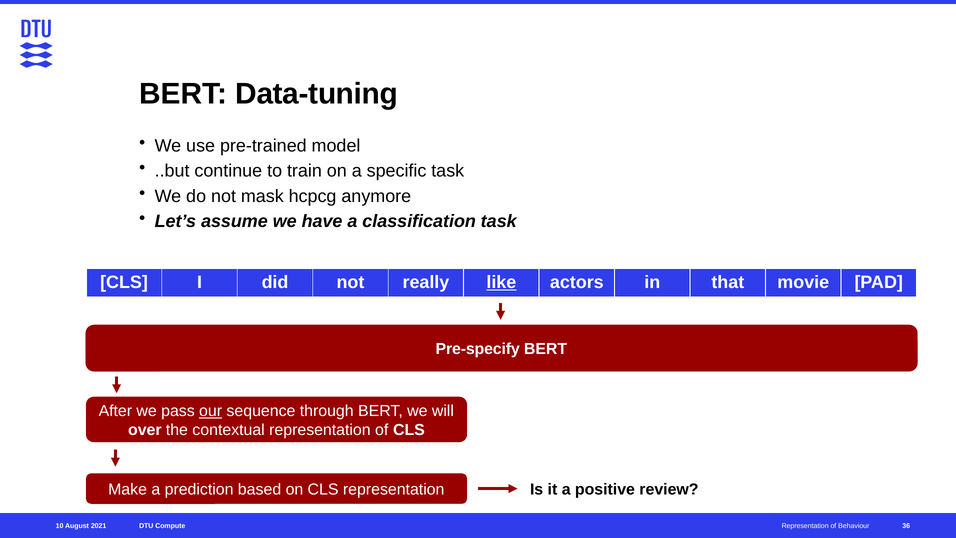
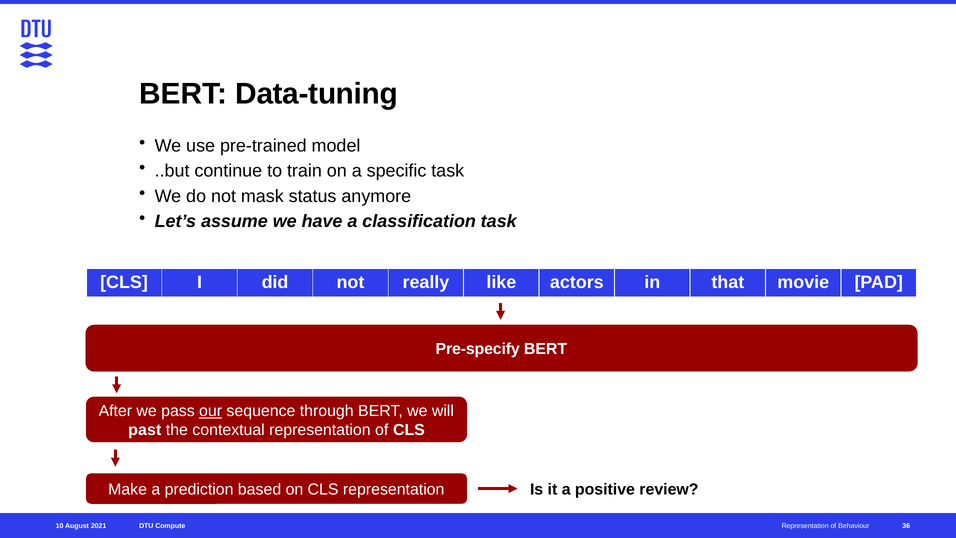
hcpcg: hcpcg -> status (313, 196)
like underline: present -> none (501, 282)
over: over -> past (145, 430)
